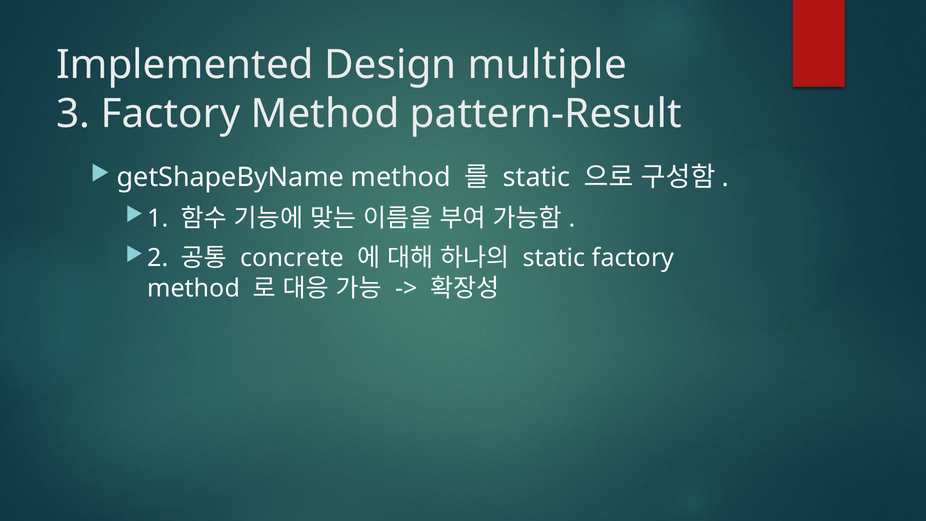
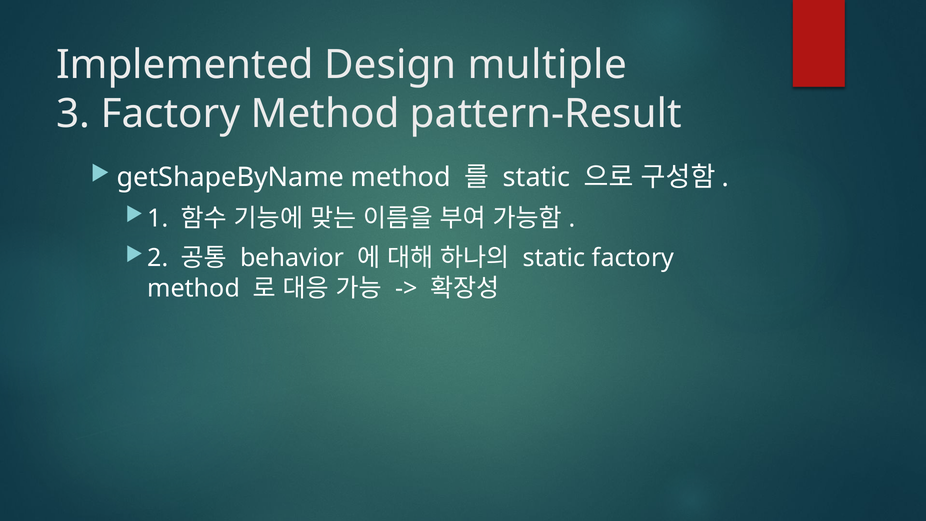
concrete: concrete -> behavior (292, 258)
